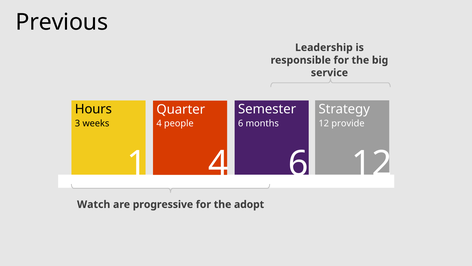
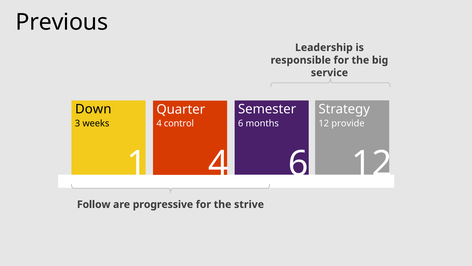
Hours: Hours -> Down (93, 109)
people: people -> control (179, 123)
Watch: Watch -> Follow (94, 204)
adopt: adopt -> strive (249, 204)
